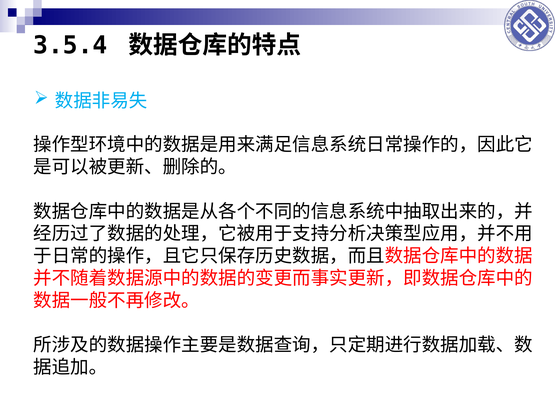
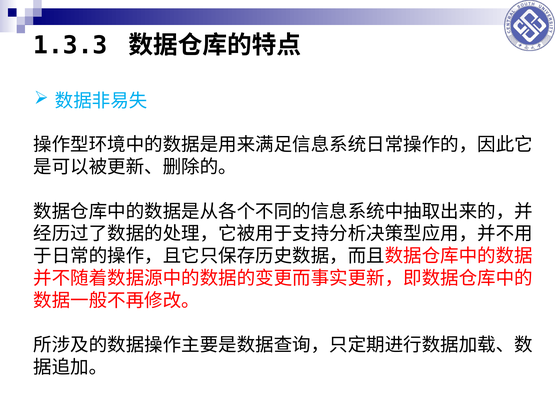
3.5.4: 3.5.4 -> 1.3.3 (70, 45)
